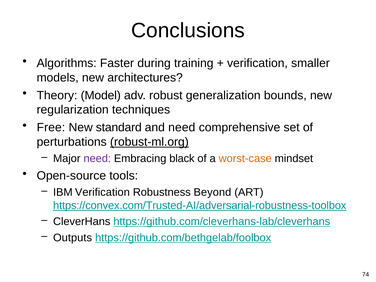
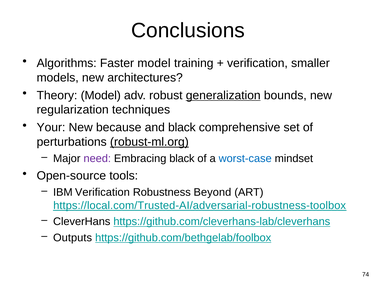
Faster during: during -> model (154, 63)
generalization underline: none -> present (223, 95)
Free: Free -> Your (51, 127)
standard: standard -> because (119, 127)
and need: need -> black (182, 127)
worst-case colour: orange -> blue (245, 159)
https://convex.com/Trusted-AI/adversarial-robustness-toolbox: https://convex.com/Trusted-AI/adversarial-robustness-toolbox -> https://local.com/Trusted-AI/adversarial-robustness-toolbox (200, 206)
